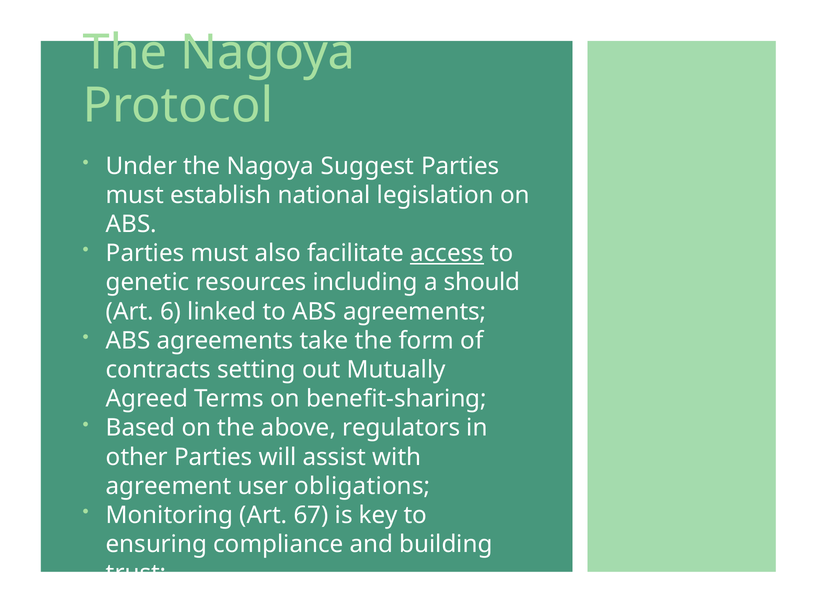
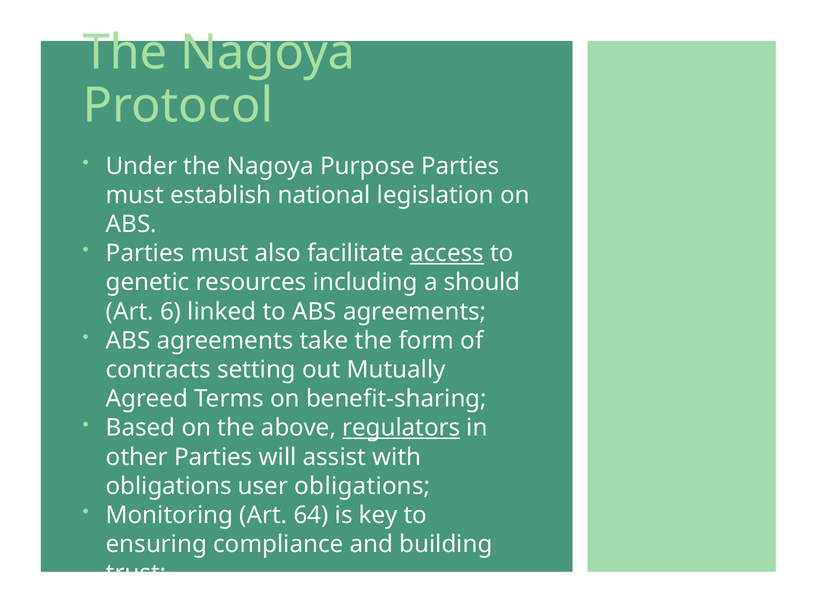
Suggest: Suggest -> Purpose (367, 166)
regulators underline: none -> present (401, 428)
agreement: agreement -> obligations (169, 486)
67: 67 -> 64 (311, 515)
